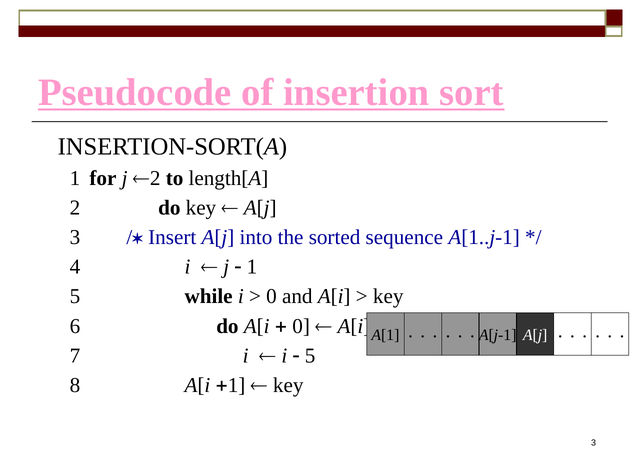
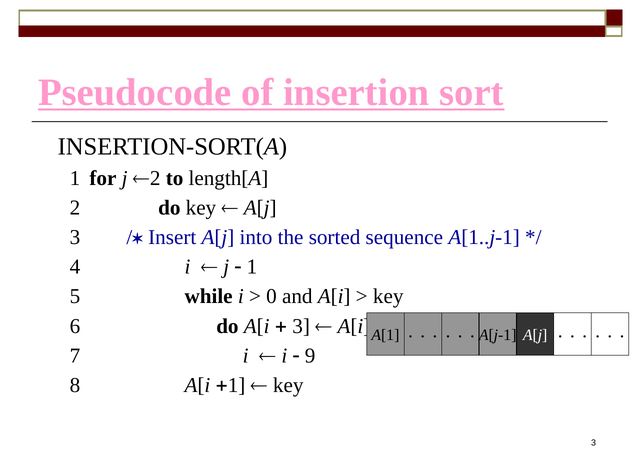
0: 0 -> 3 (301, 326)
5: 5 -> 9 (310, 355)
